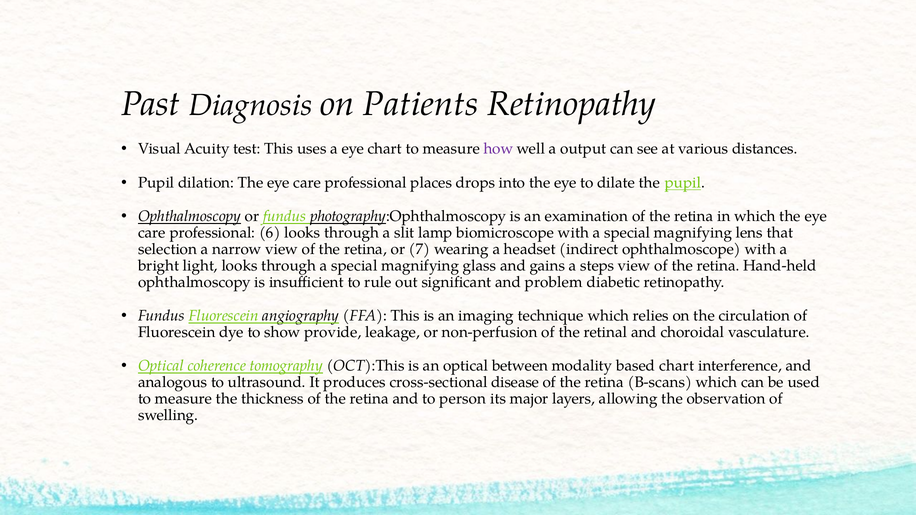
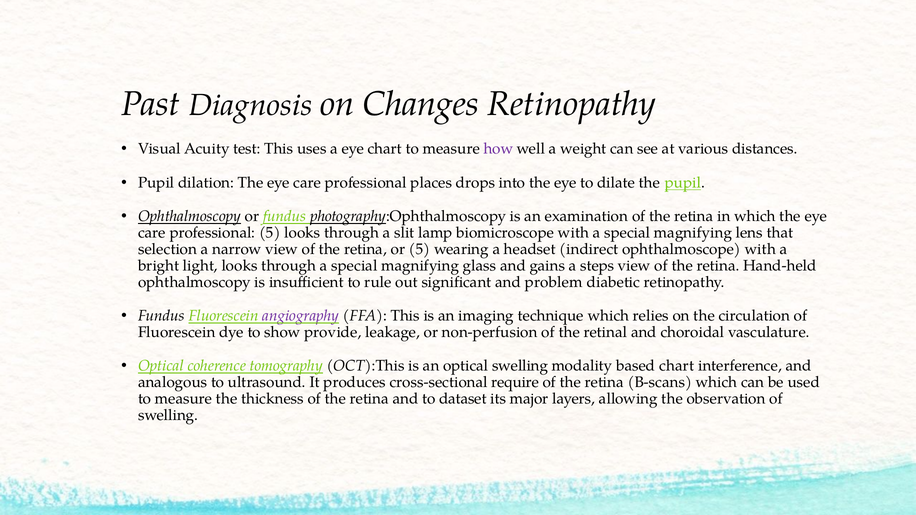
Patients: Patients -> Changes (421, 104)
output: output -> weight (583, 149)
professional 6: 6 -> 5 (270, 233)
or 7: 7 -> 5 (420, 249)
angiography colour: black -> purple (301, 316)
optical between: between -> swelling (520, 366)
disease: disease -> require (515, 382)
person: person -> dataset (463, 399)
